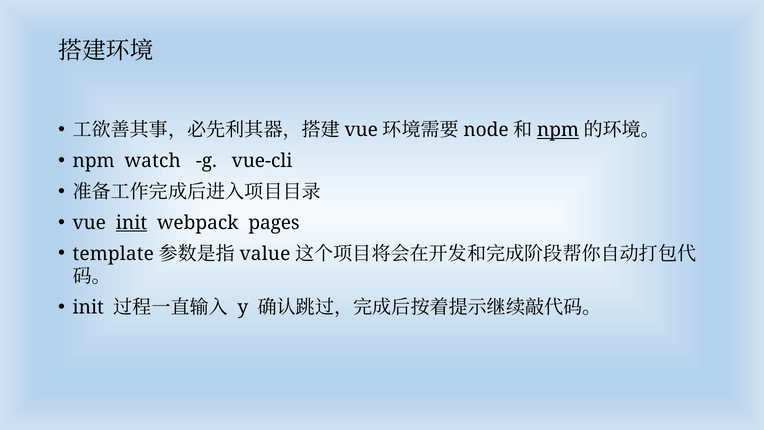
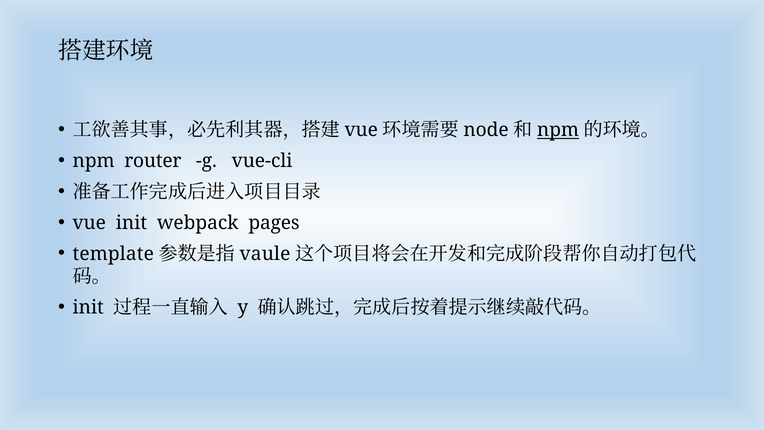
watch: watch -> router (153, 161)
init underline: present -> none (131, 223)
value: value -> vaule (265, 254)
